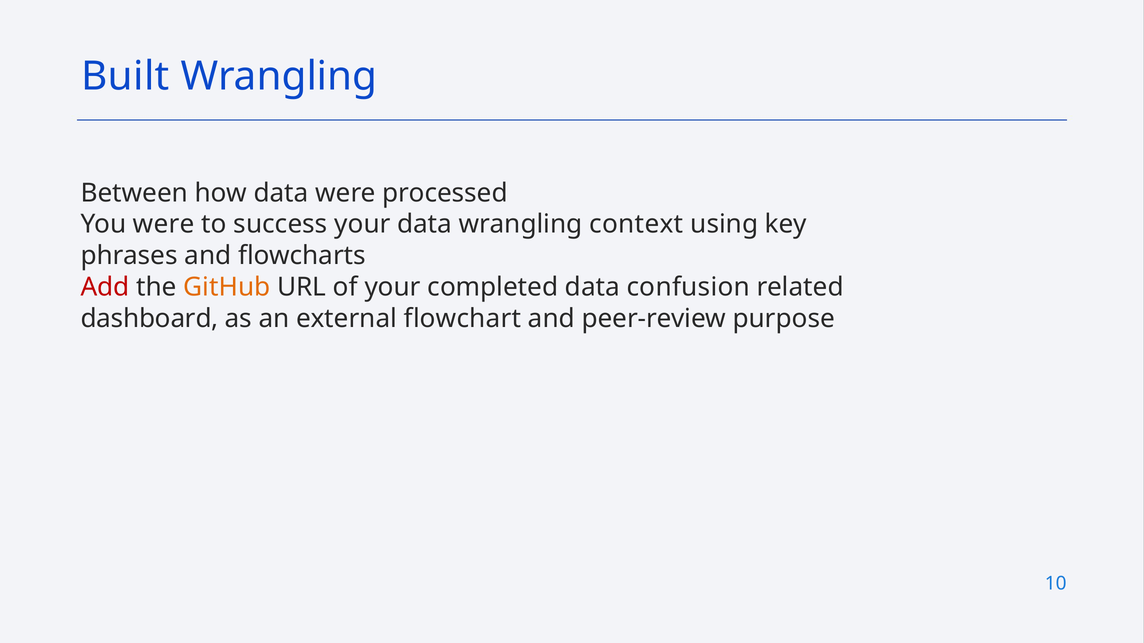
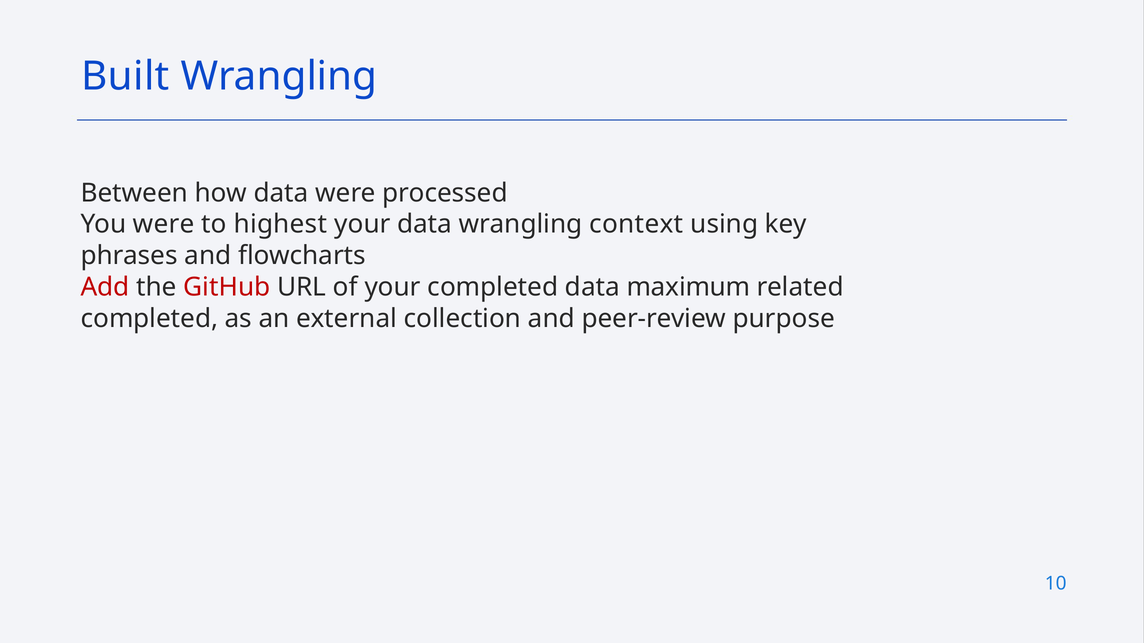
success: success -> highest (280, 225)
GitHub colour: orange -> red (227, 287)
confusion: confusion -> maximum (688, 287)
dashboard: dashboard -> completed (149, 319)
flowchart: flowchart -> collection (463, 319)
